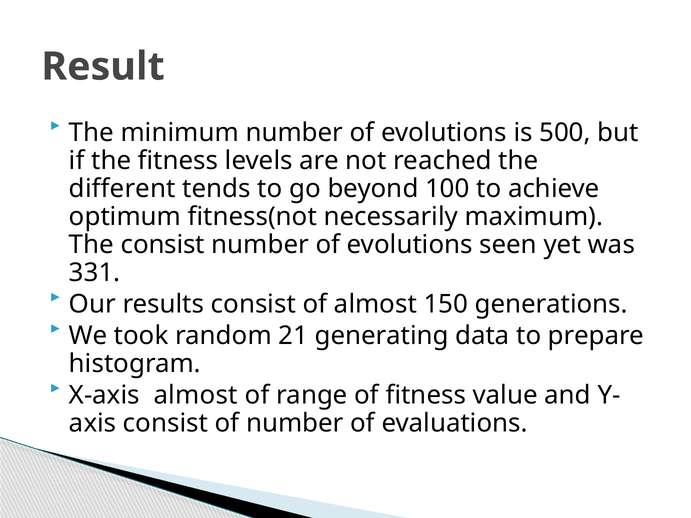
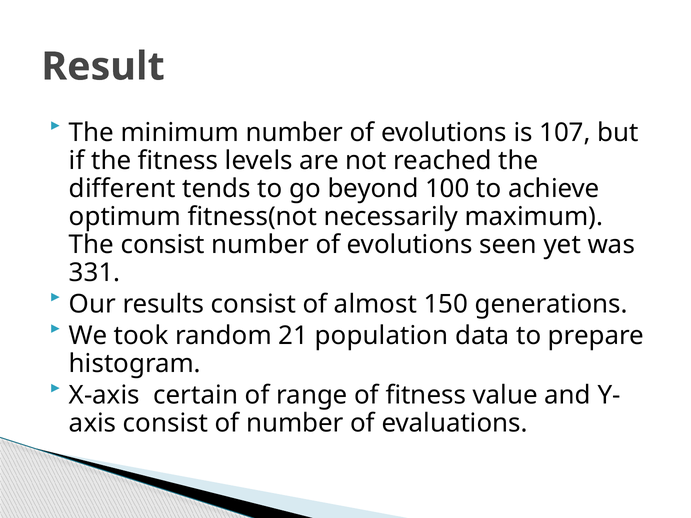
500: 500 -> 107 (565, 133)
generating: generating -> population (382, 336)
X-axis almost: almost -> certain (196, 395)
